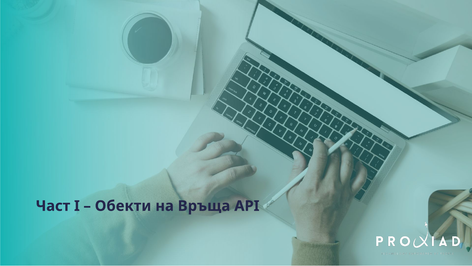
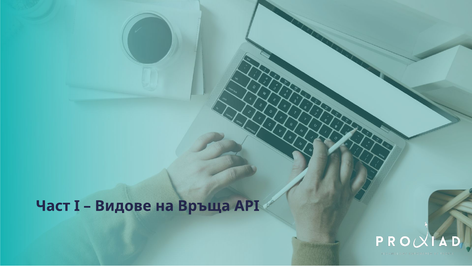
Обекти: Обекти -> Видове (123, 206)
